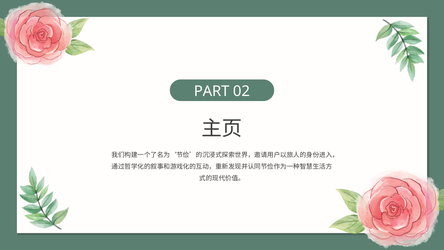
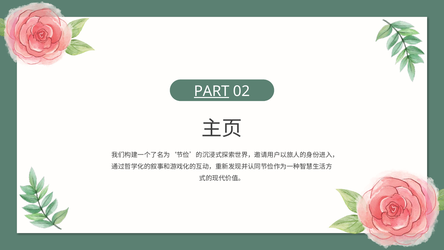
PART underline: none -> present (212, 91)
